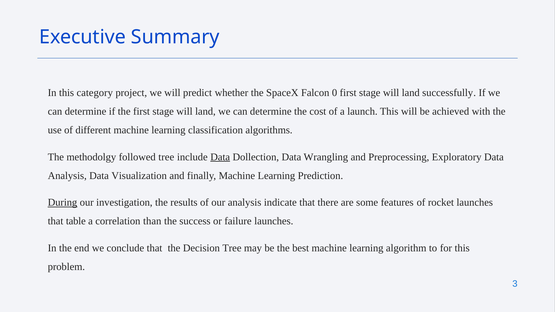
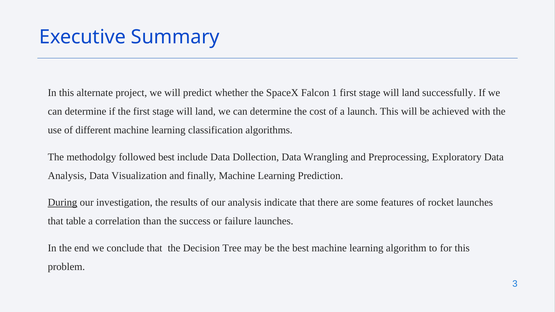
category: category -> alternate (95, 93)
0: 0 -> 1 (335, 93)
followed tree: tree -> best (166, 157)
Data underline: present -> none (220, 157)
